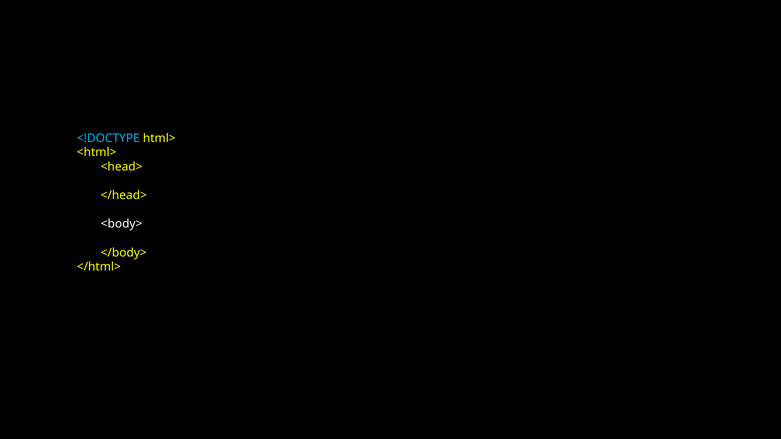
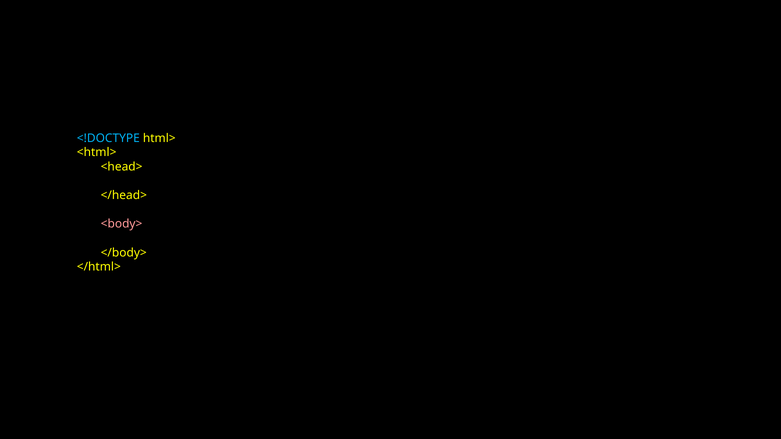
<body> colour: white -> pink (122, 224)
